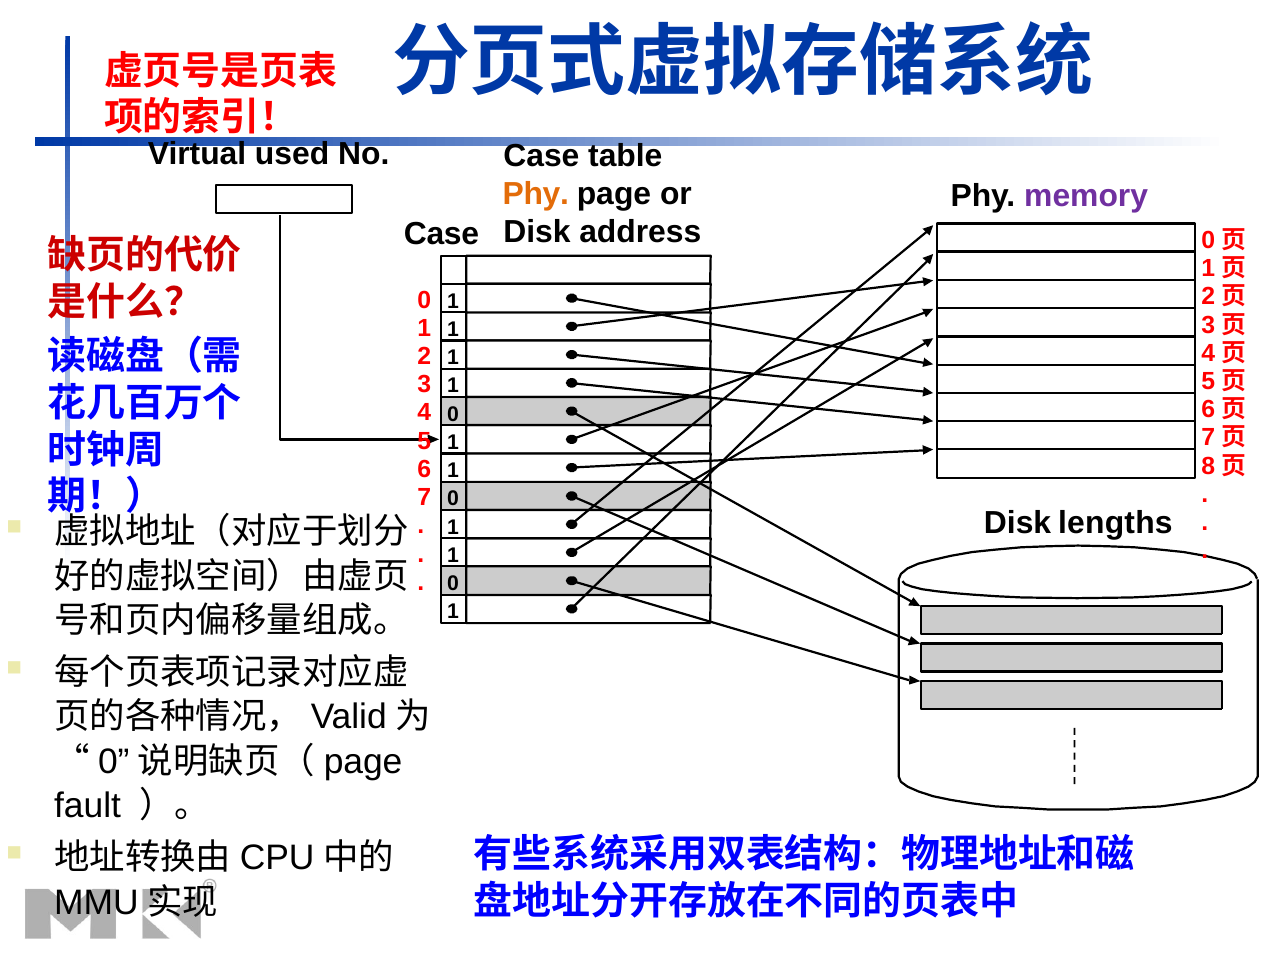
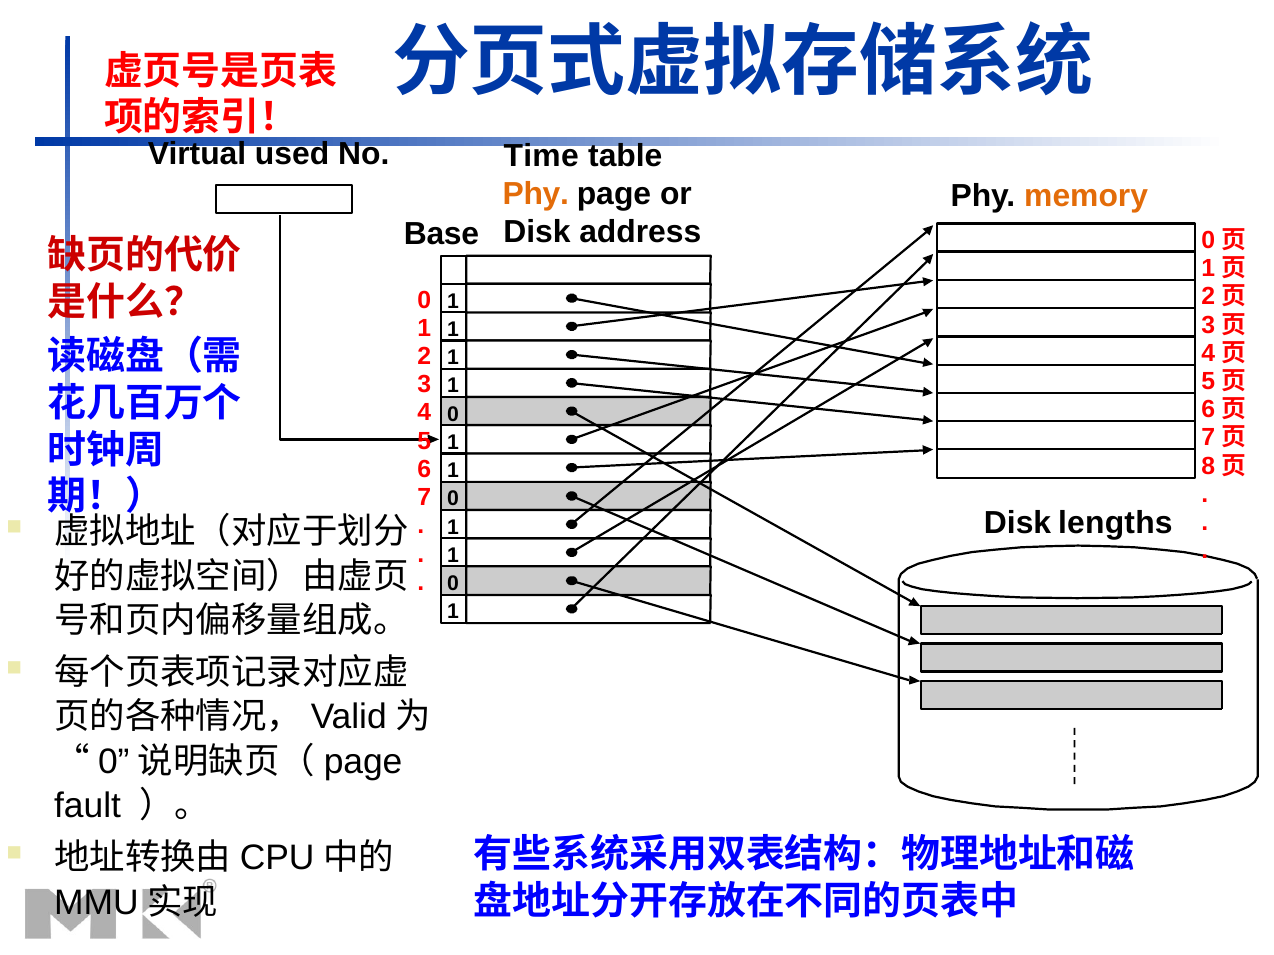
No Case: Case -> Time (541, 156)
memory colour: purple -> orange (1086, 196)
Case: Case -> Base (441, 235)
